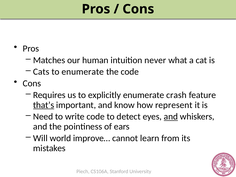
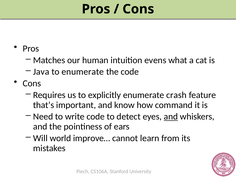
never: never -> evens (155, 60)
Cats: Cats -> Java (41, 72)
that’s underline: present -> none (44, 105)
represent: represent -> command (174, 105)
